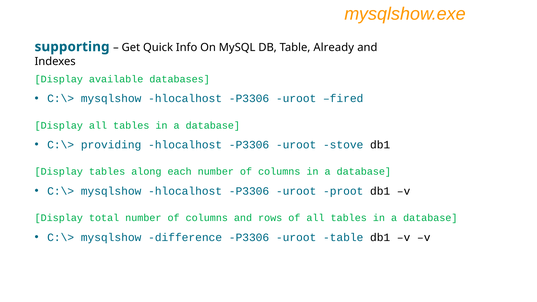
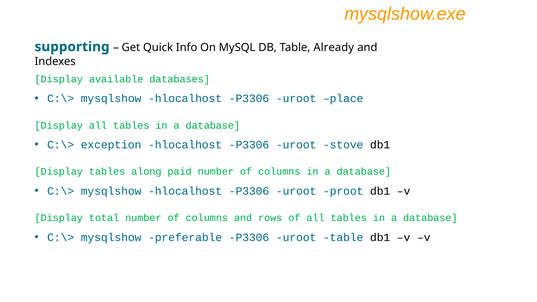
fired: fired -> place (343, 99)
providing: providing -> exception (111, 145)
each: each -> paid (180, 172)
difference: difference -> preferable (185, 238)
